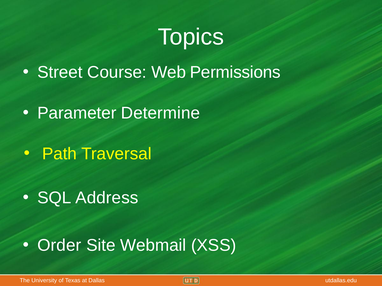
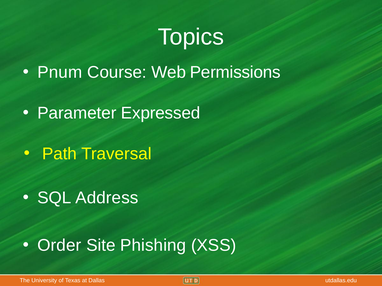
Street: Street -> Pnum (60, 73)
Determine: Determine -> Expressed (161, 113)
Webmail: Webmail -> Phishing (153, 246)
